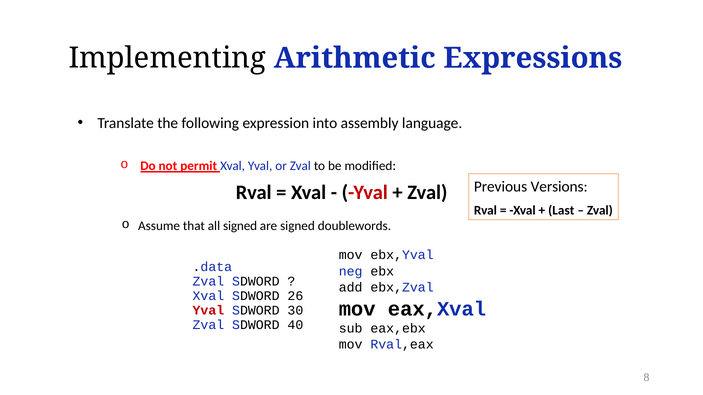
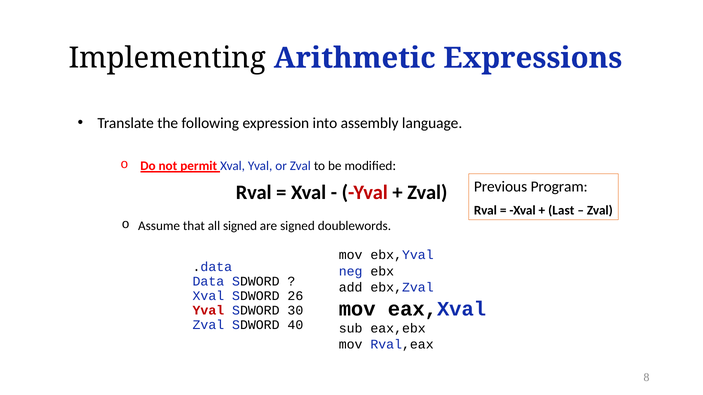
Versions: Versions -> Program (559, 187)
Zval: Zval -> Data (208, 282)
